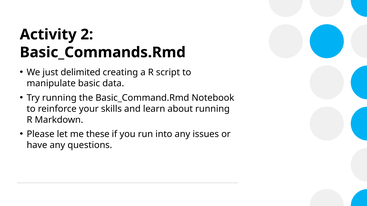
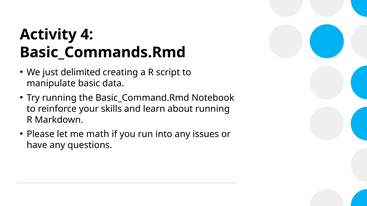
2: 2 -> 4 (87, 35)
these: these -> math (98, 134)
